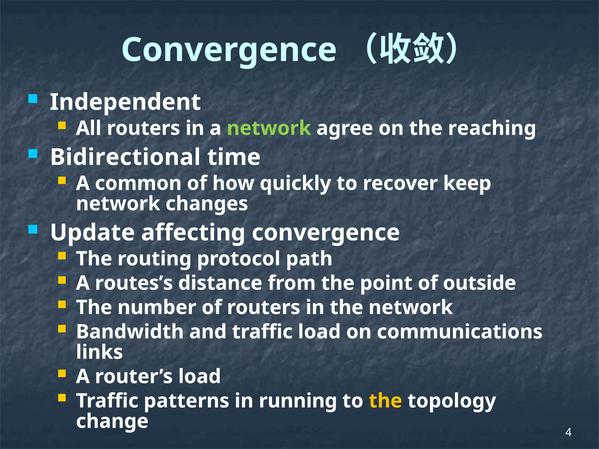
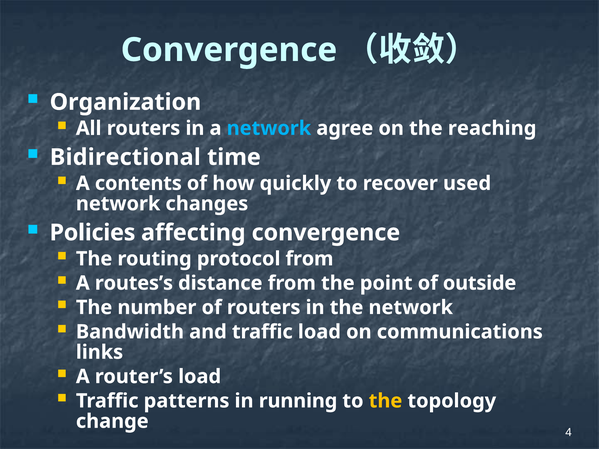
Independent: Independent -> Organization (125, 102)
network colour: light green -> light blue (269, 128)
common: common -> contents (138, 183)
keep: keep -> used (467, 183)
Update: Update -> Policies (92, 233)
protocol path: path -> from (309, 259)
